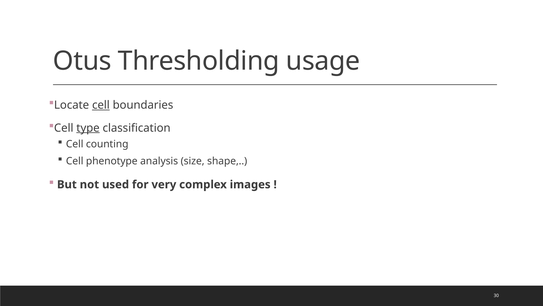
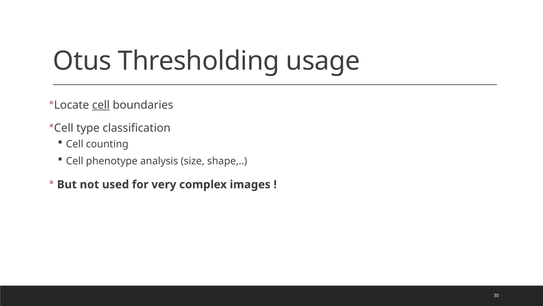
type underline: present -> none (88, 128)
